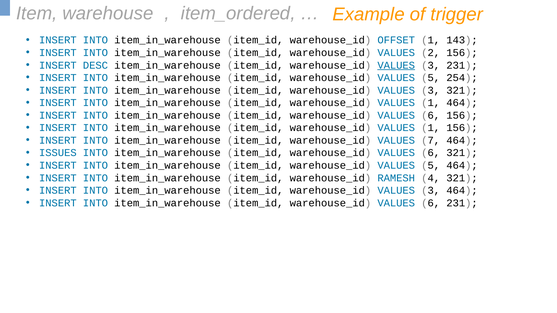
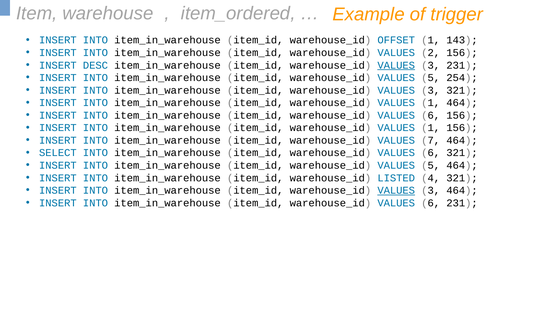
ISSUES: ISSUES -> SELECT (58, 153)
RAMESH: RAMESH -> LISTED (396, 178)
VALUES underline: none -> present (396, 191)
